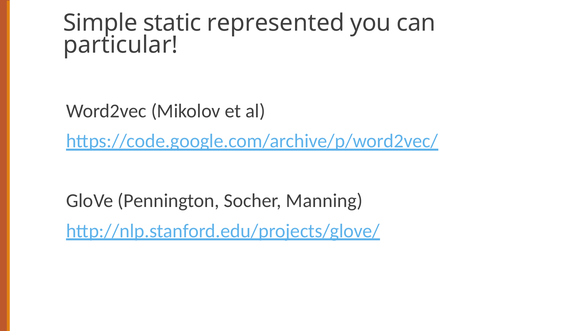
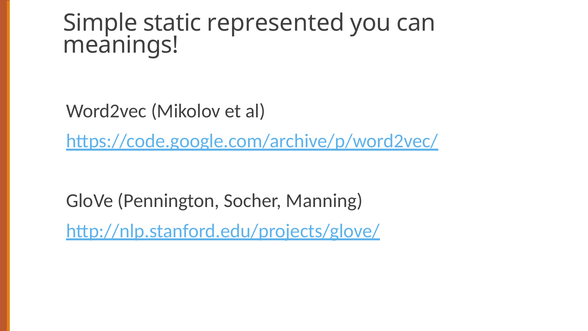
particular: particular -> meanings (121, 45)
